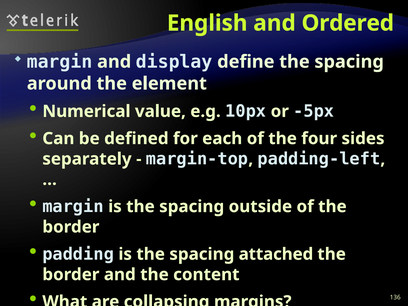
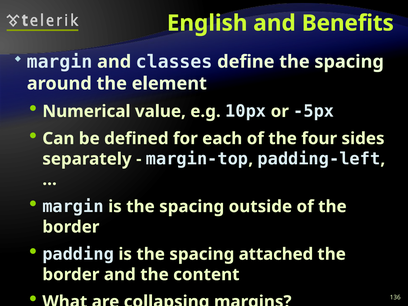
Ordered: Ordered -> Benefits (348, 23)
display: display -> classes (174, 62)
